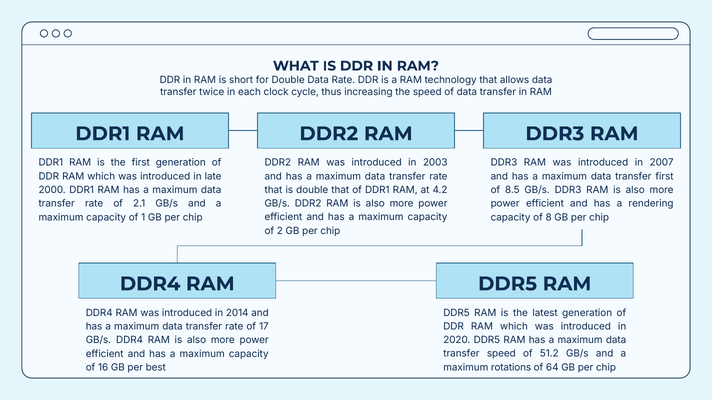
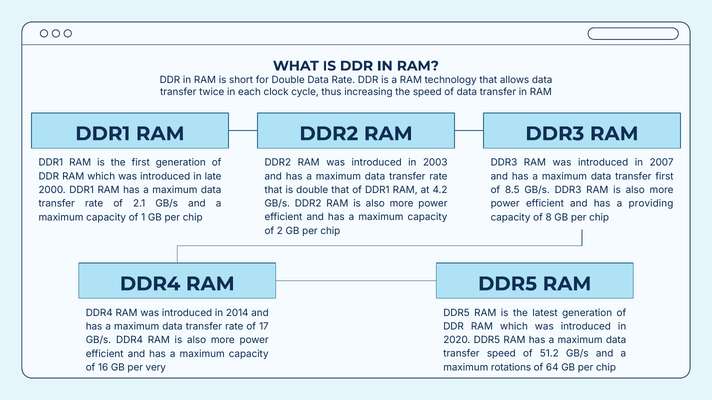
rendering: rendering -> providing (651, 204)
best: best -> very (156, 368)
